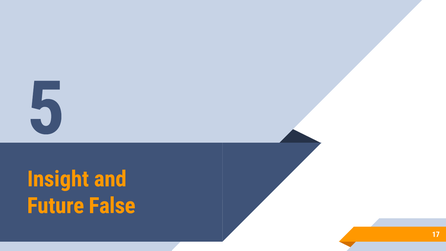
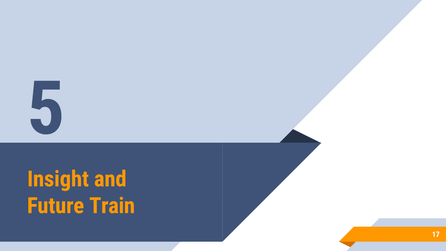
False: False -> Train (112, 206)
